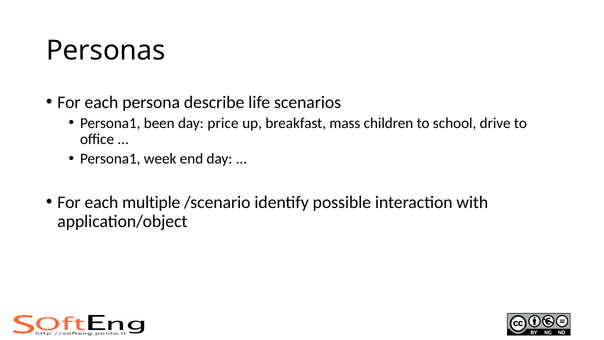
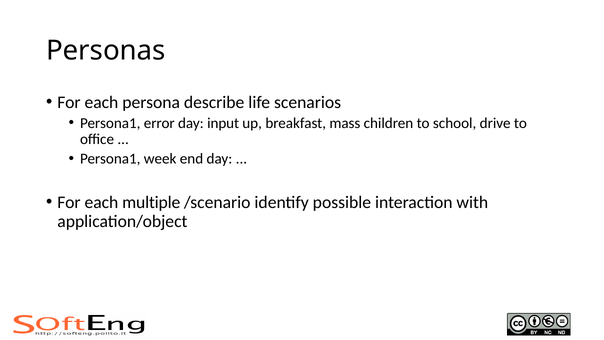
been: been -> error (159, 123)
price: price -> input (223, 123)
